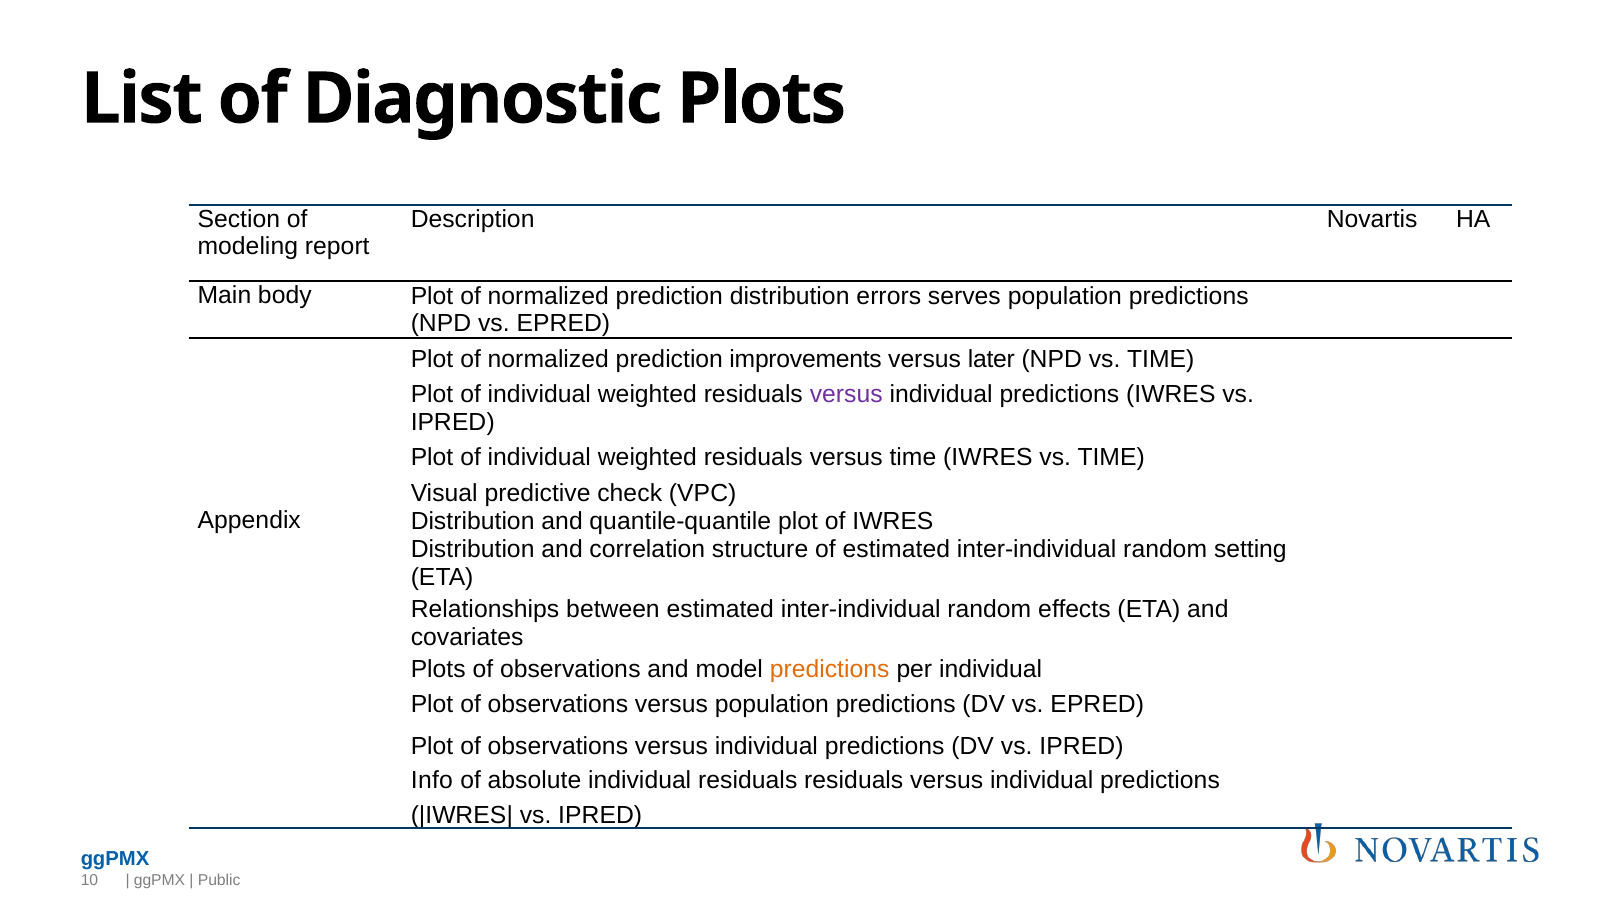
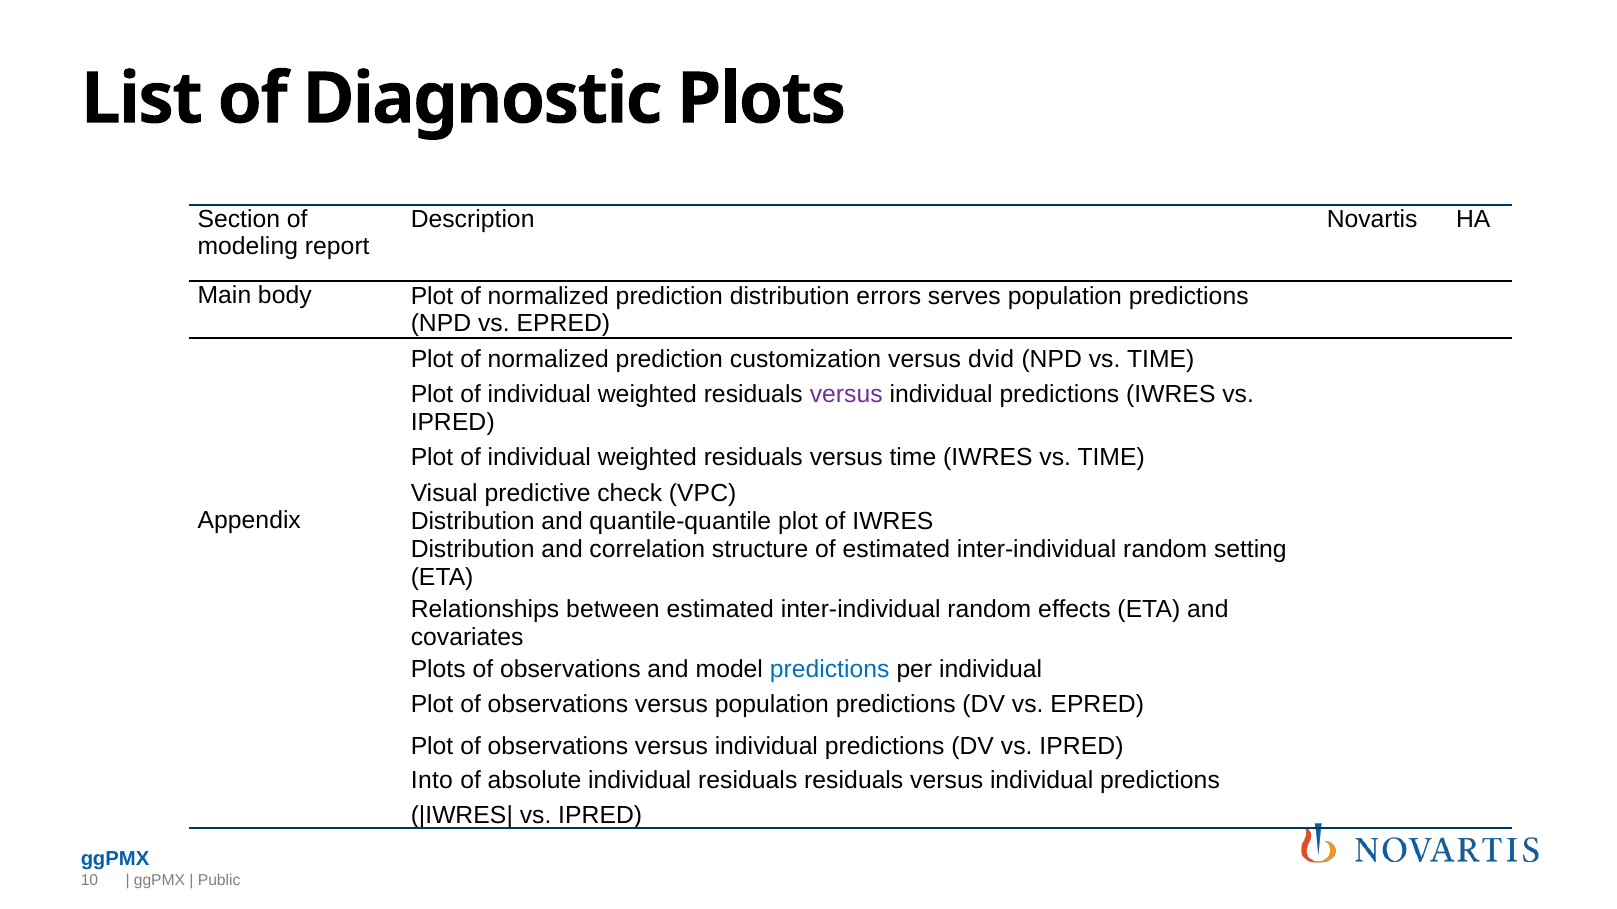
improvements: improvements -> customization (805, 359)
later: later -> dvid (991, 359)
predictions colour: orange -> blue (830, 669)
Info: Info -> Into (432, 781)
